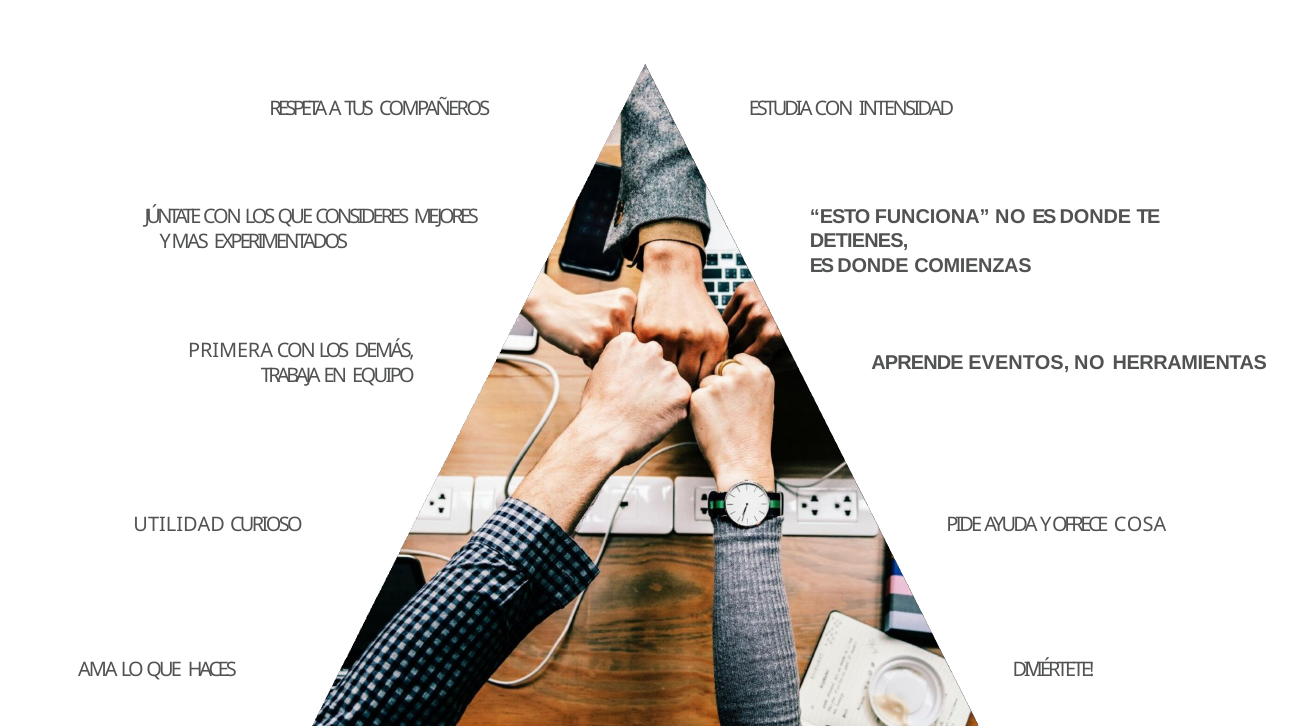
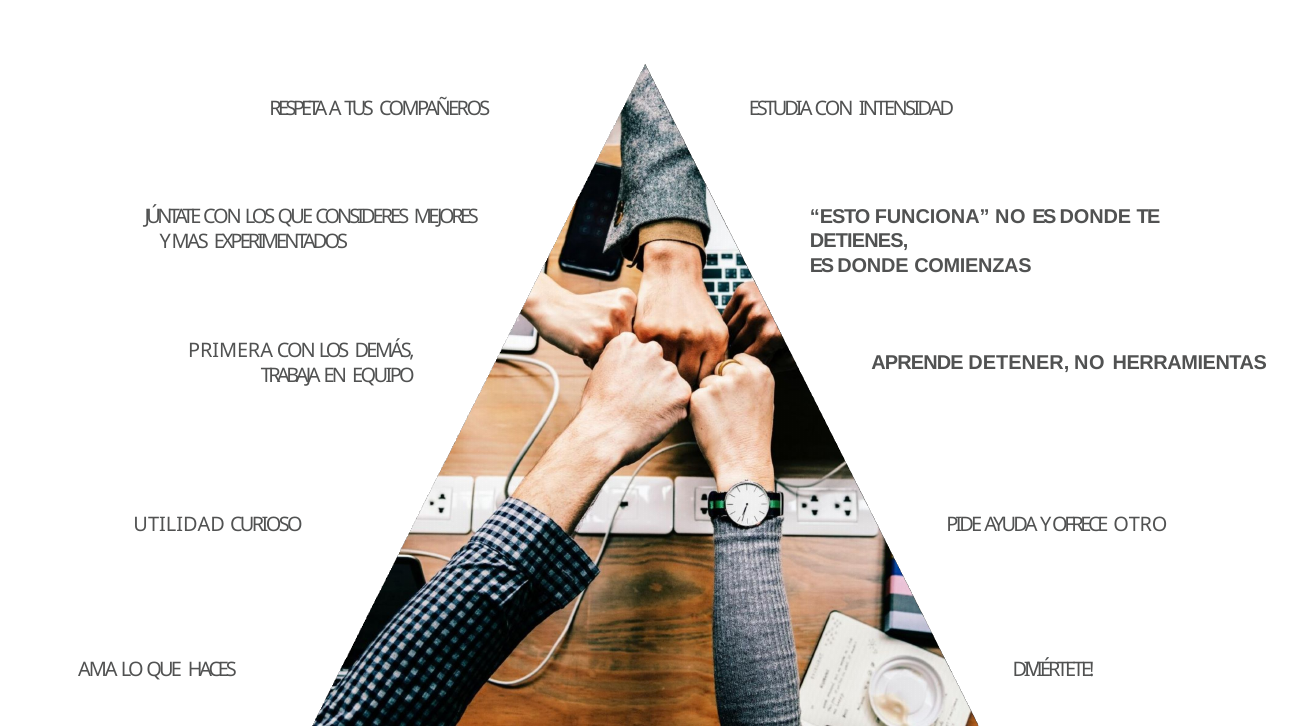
EVENTOS: EVENTOS -> DETENER (1019, 363)
COSA: COSA -> OTRO (1140, 525)
